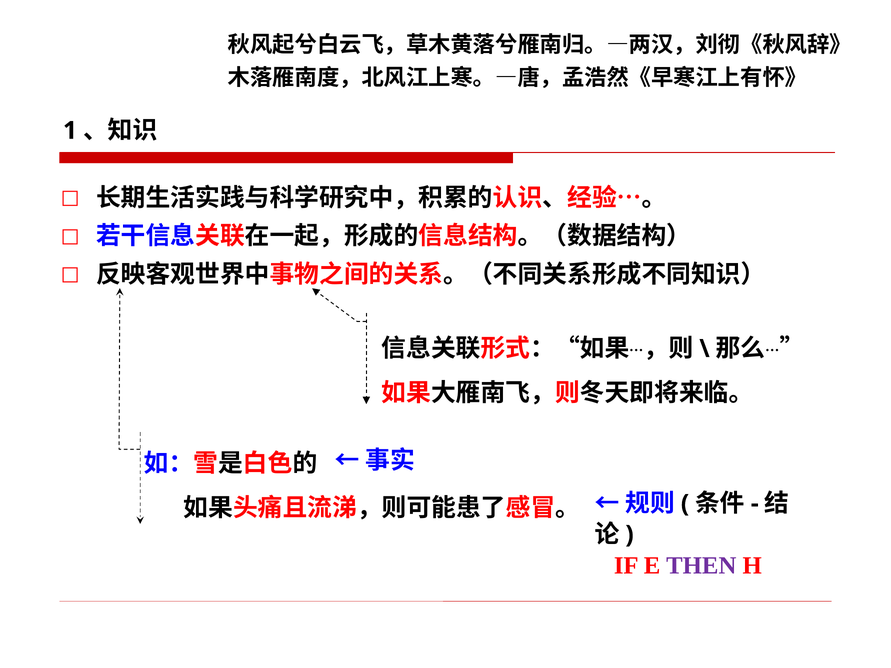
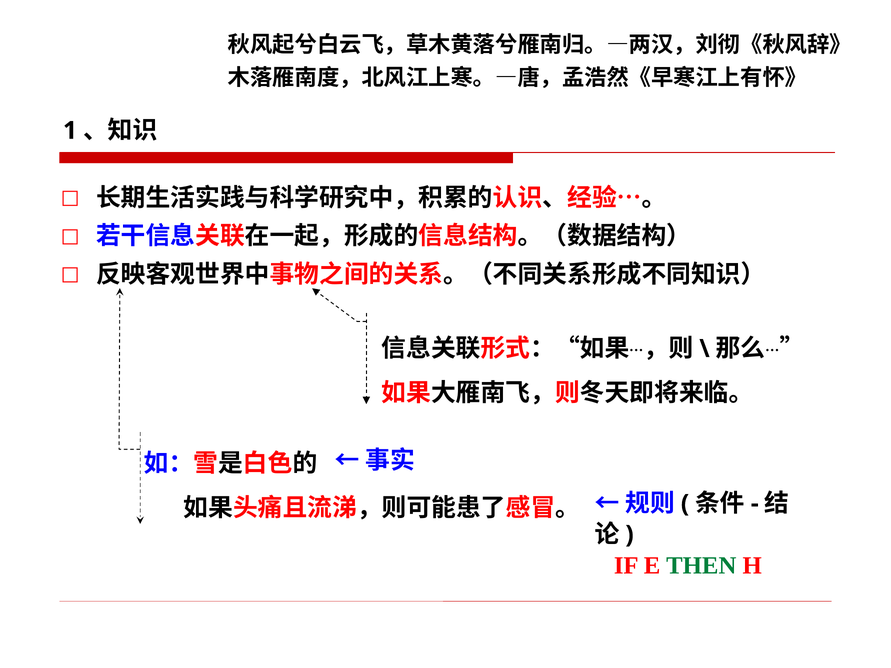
THEN colour: purple -> green (701, 566)
